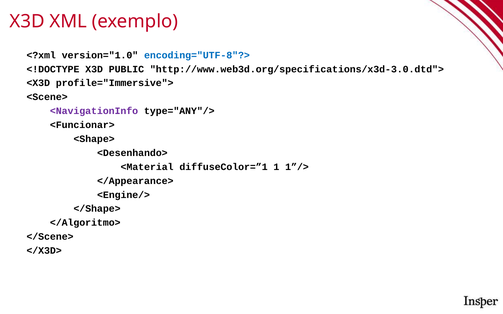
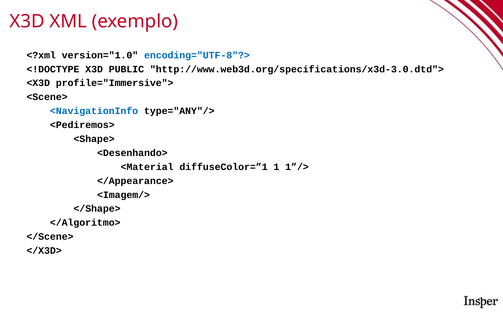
<NavigationInfo colour: purple -> blue (94, 111)
<Funcionar>: <Funcionar> -> <Pediremos> (82, 125)
<Engine/>: <Engine/> -> <Imagem/> (124, 195)
